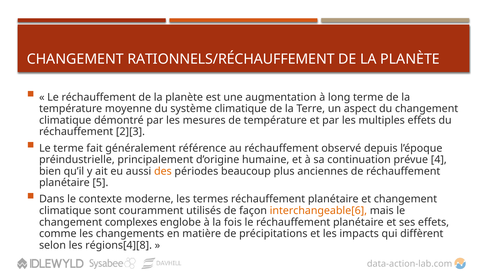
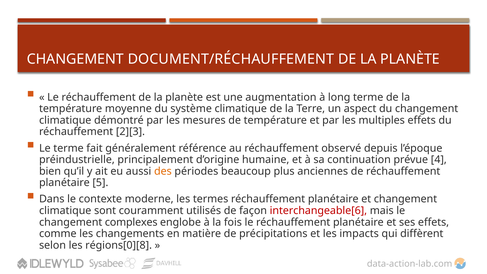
RATIONNELS/RÉCHAUFFEMENT: RATIONNELS/RÉCHAUFFEMENT -> DOCUMENT/RÉCHAUFFEMENT (231, 59)
interchangeable[6 colour: orange -> red (318, 211)
régions[4][8: régions[4][8 -> régions[0][8 (119, 245)
